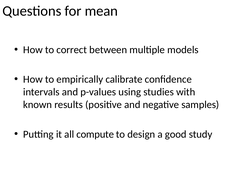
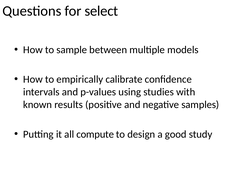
mean: mean -> select (101, 11)
correct: correct -> sample (72, 50)
